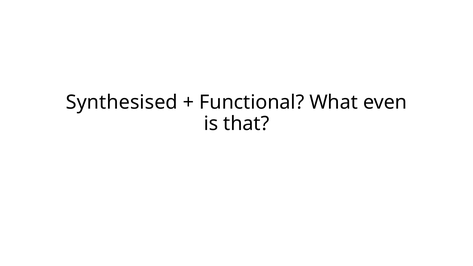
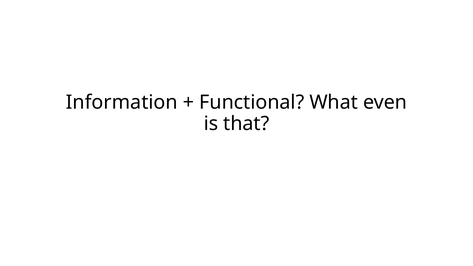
Synthesised: Synthesised -> Information (122, 102)
